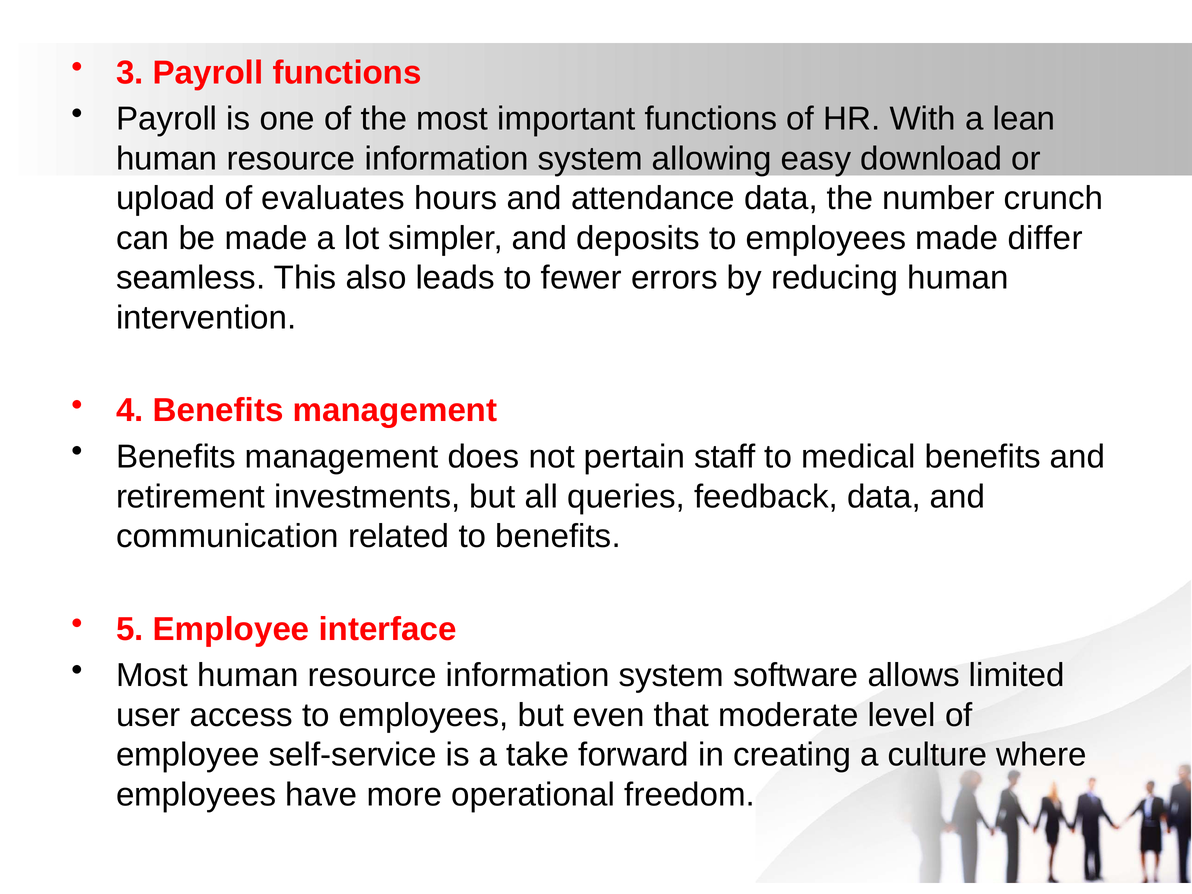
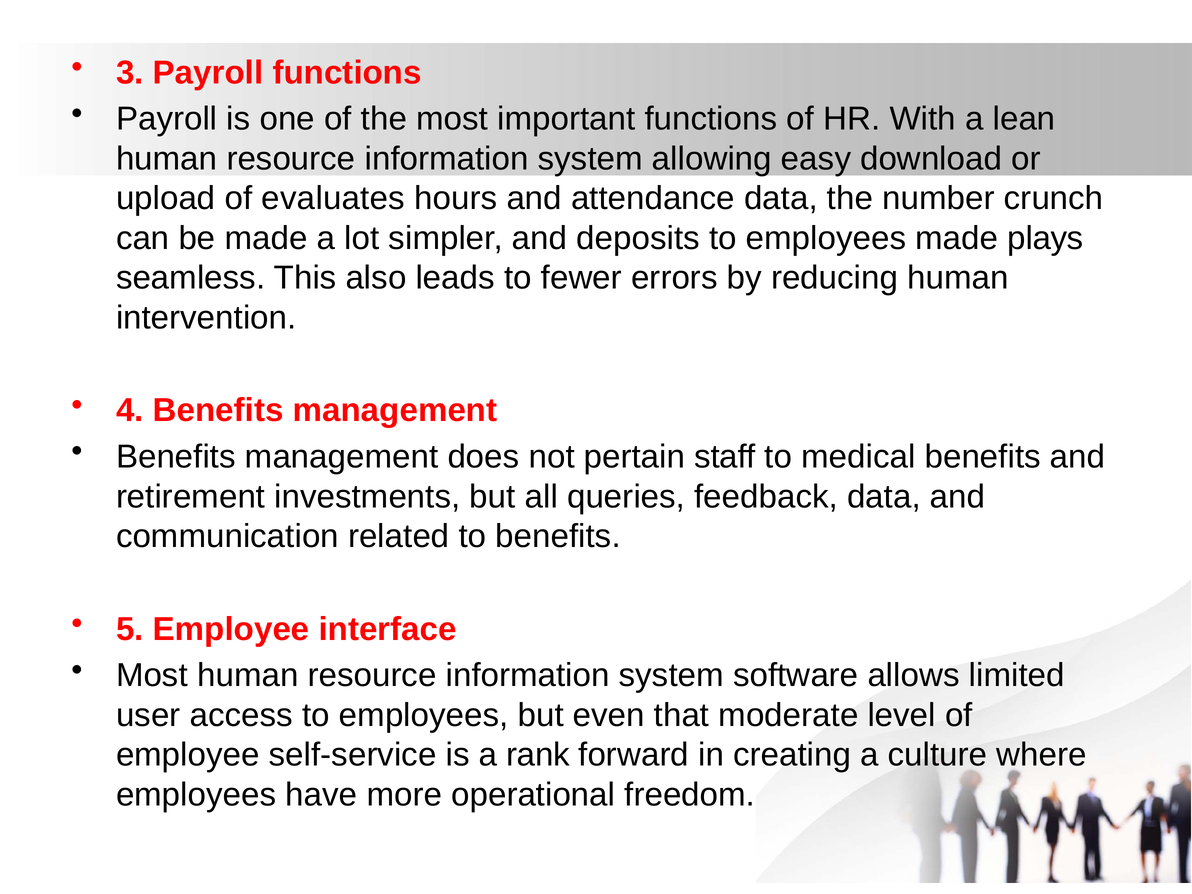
differ: differ -> plays (1045, 238)
take: take -> rank (538, 755)
